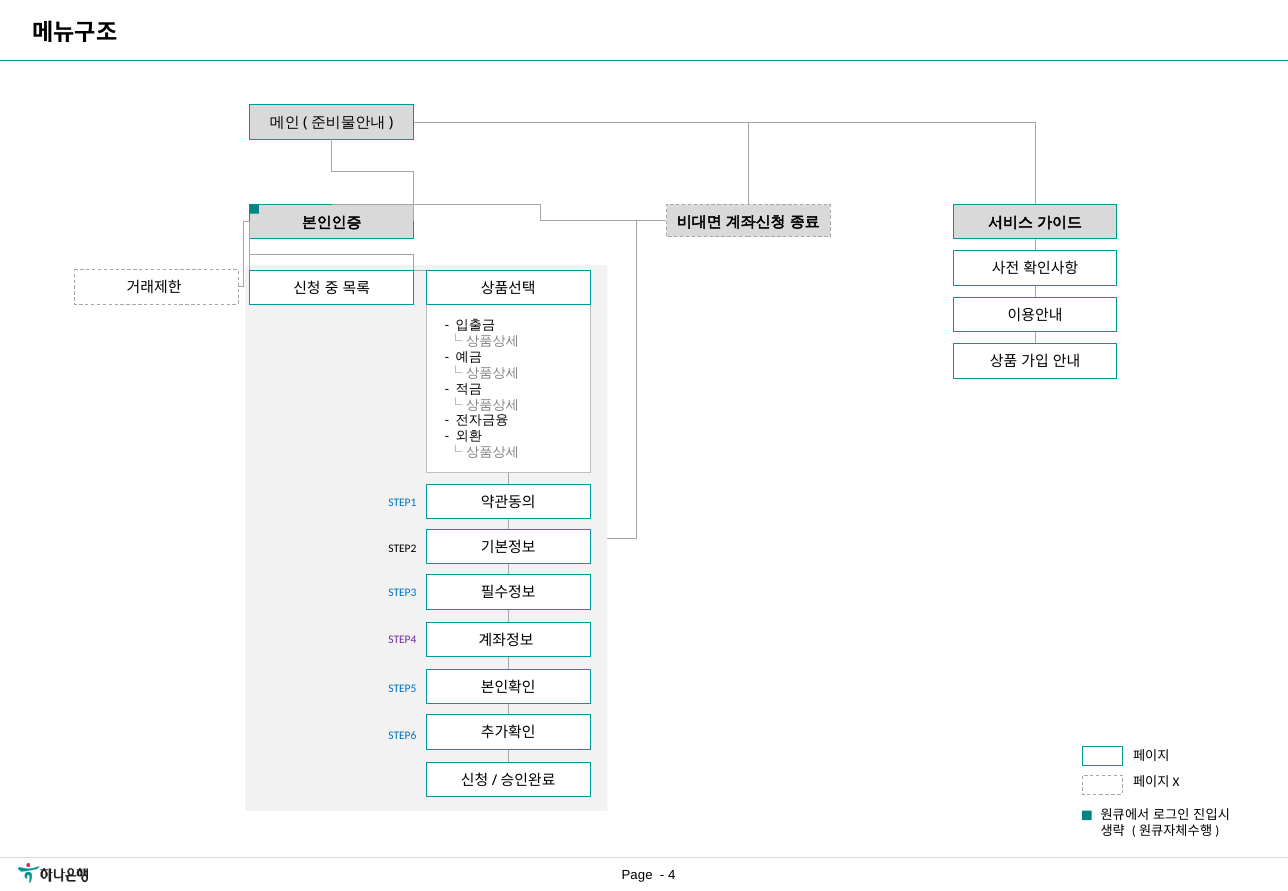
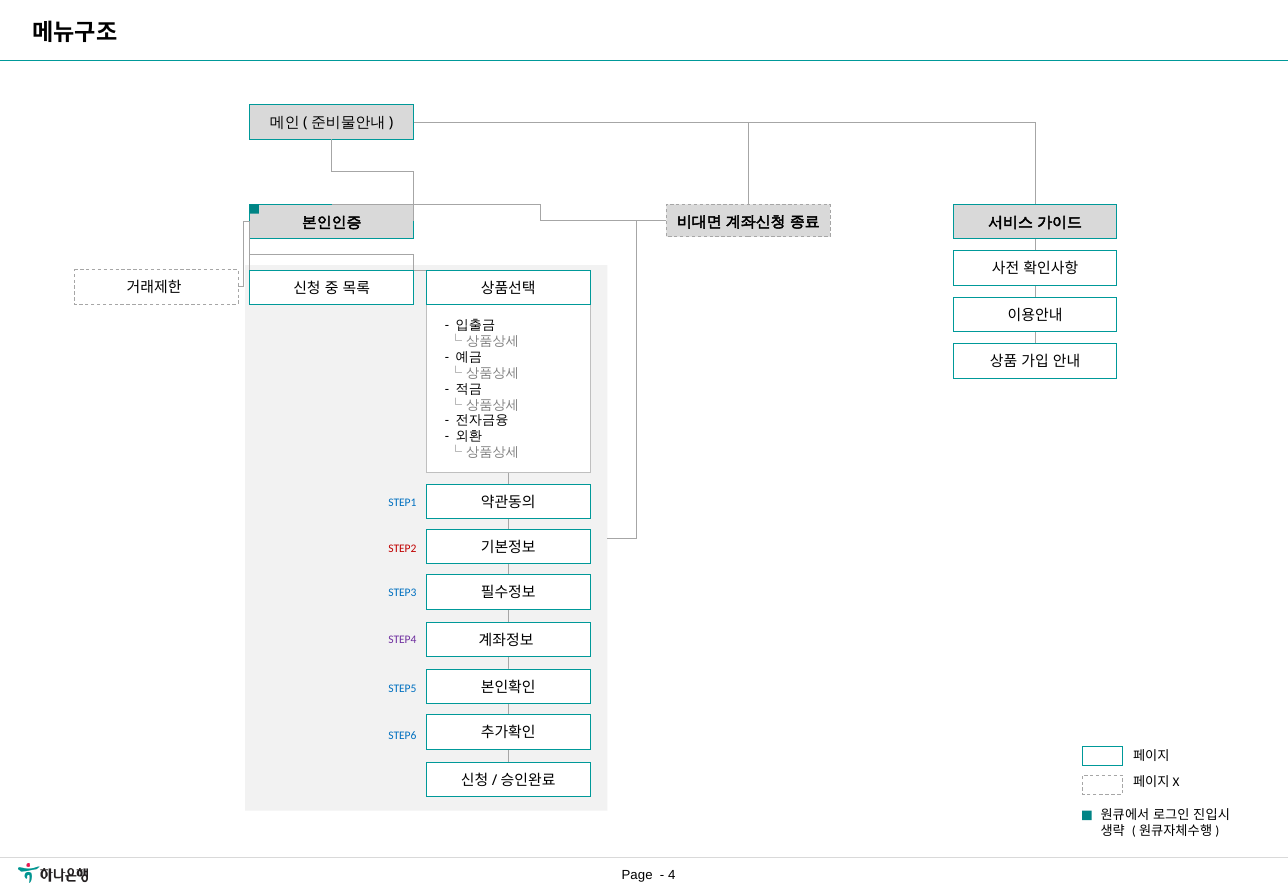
STEP2 colour: black -> red (402, 549)
